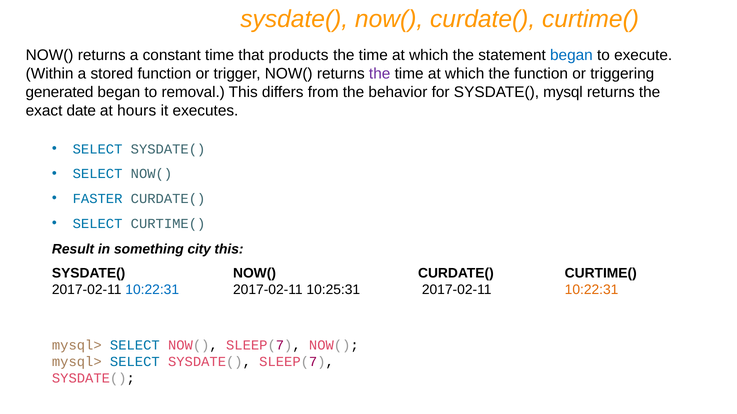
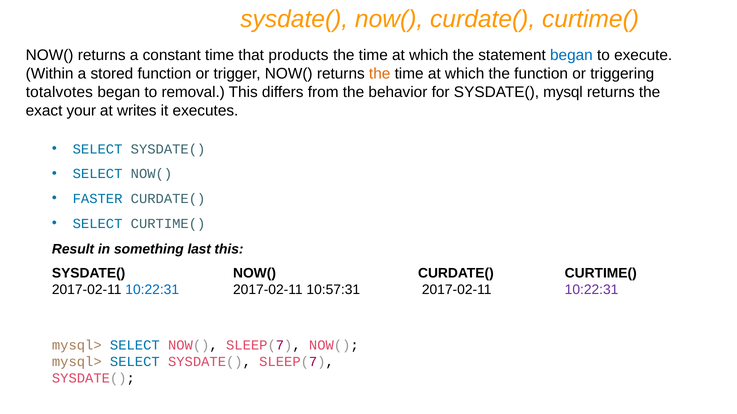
the colour: purple -> orange (380, 74)
generated: generated -> totalvotes (59, 92)
date: date -> your (81, 111)
hours: hours -> writes (137, 111)
city: city -> last (199, 250)
10:25:31: 10:25:31 -> 10:57:31 (333, 290)
10:22:31 colour: orange -> purple (592, 290)
